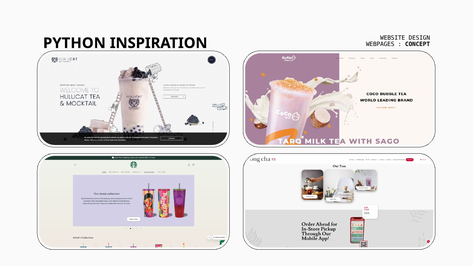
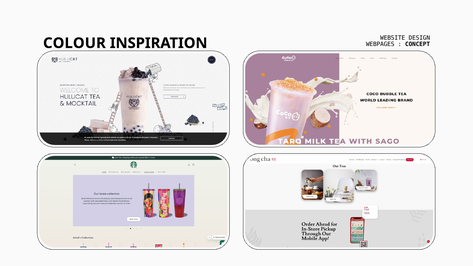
PYTHON: PYTHON -> COLOUR (74, 43)
